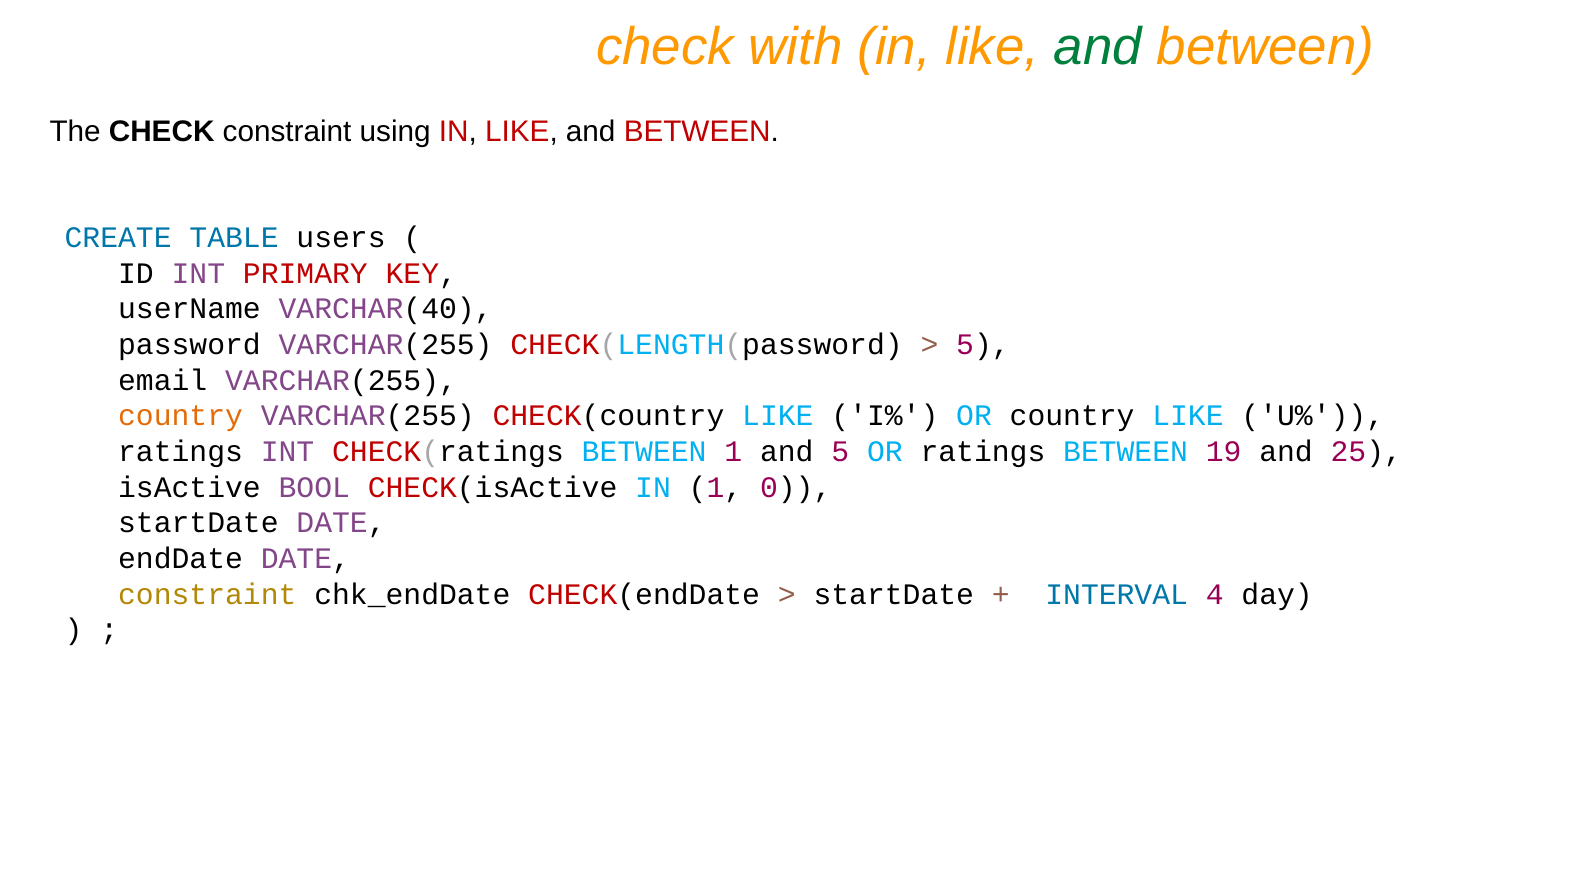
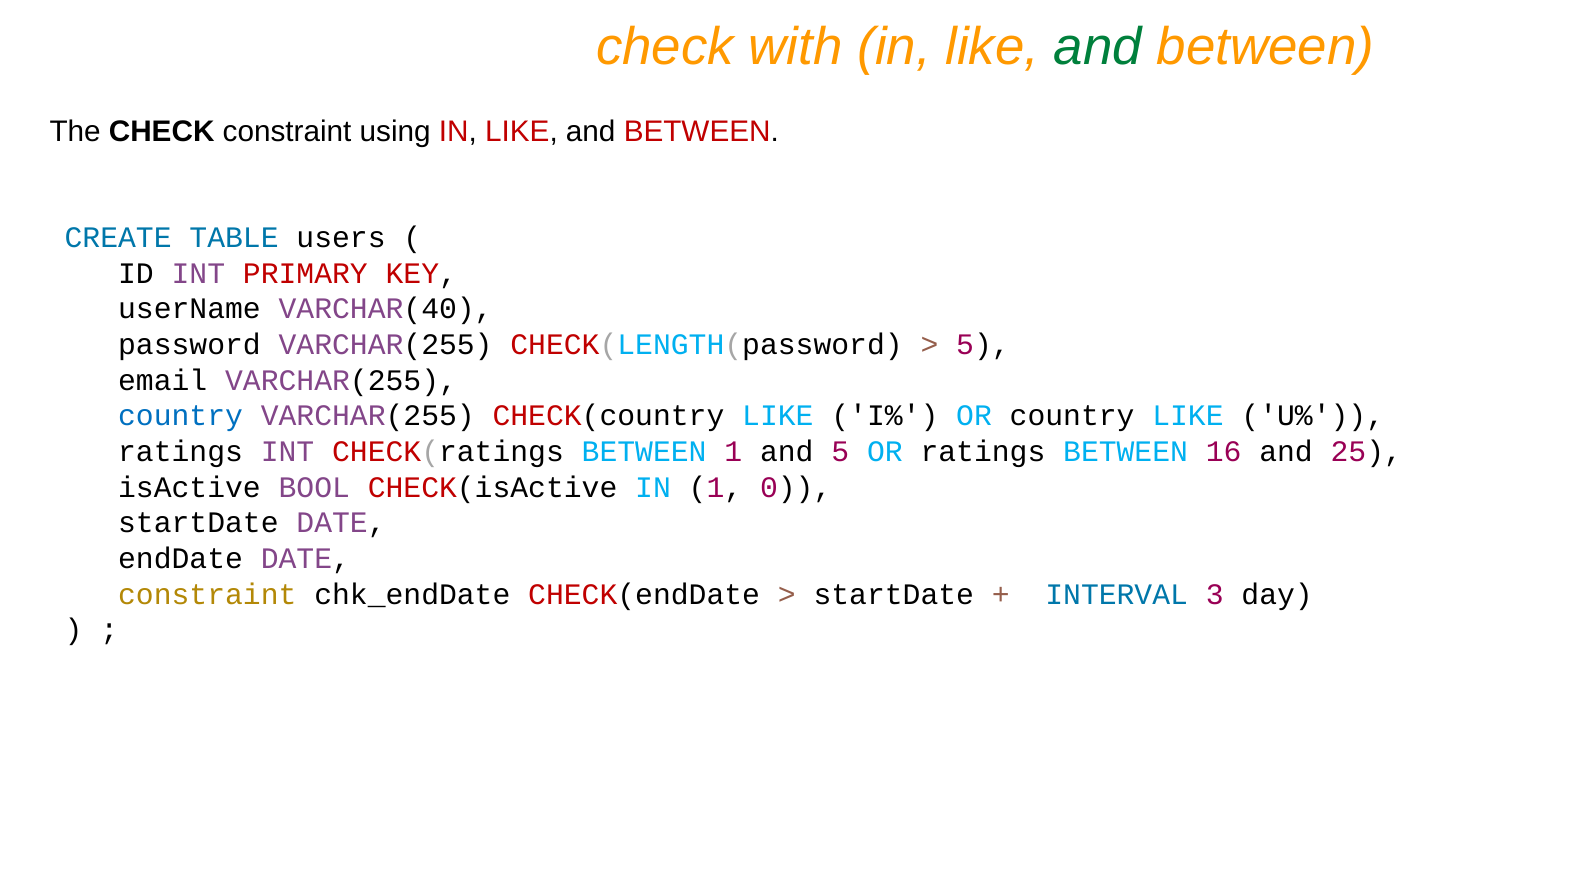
country colour: orange -> blue (181, 416)
19: 19 -> 16 (1224, 451)
4: 4 -> 3 (1215, 594)
